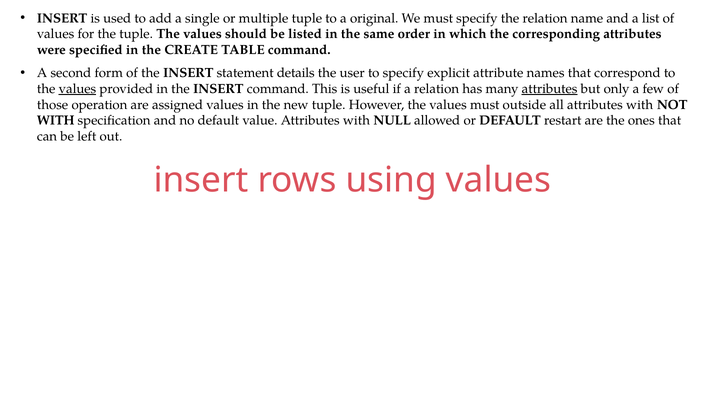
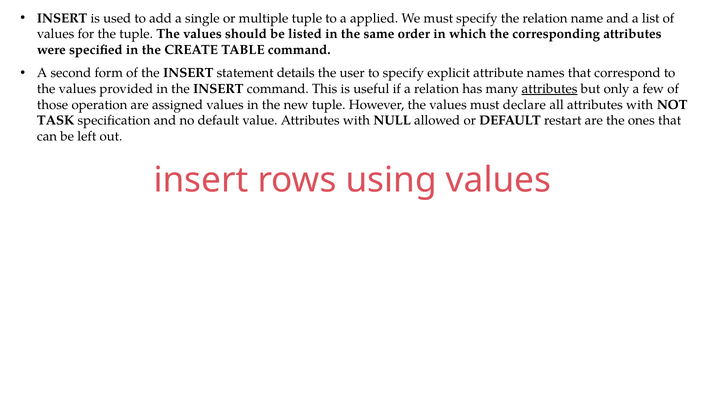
original: original -> applied (374, 18)
values underline: present -> none (77, 89)
outside: outside -> declare (524, 105)
WITH: WITH -> TASK (56, 120)
